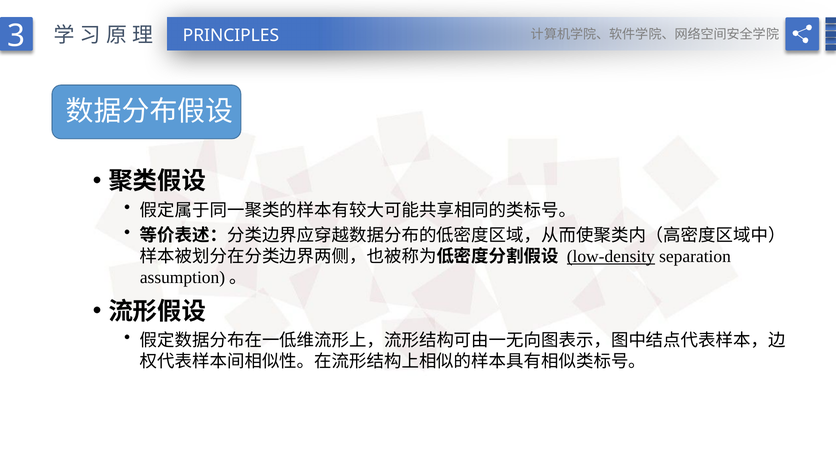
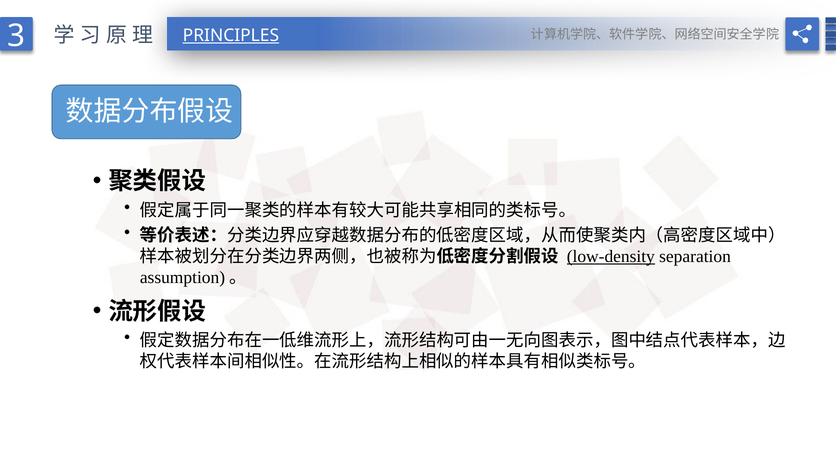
PRINCIPLES underline: none -> present (231, 36)
